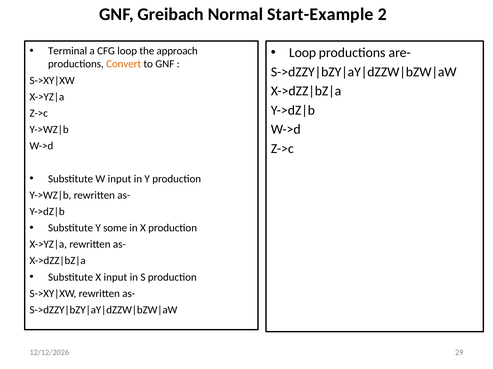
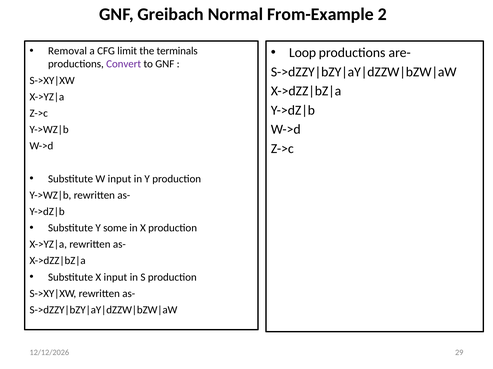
Start-Example: Start-Example -> From-Example (320, 14)
Terminal: Terminal -> Removal (68, 51)
CFG loop: loop -> limit (127, 51)
approach: approach -> terminals (177, 51)
Convert colour: orange -> purple (124, 64)
